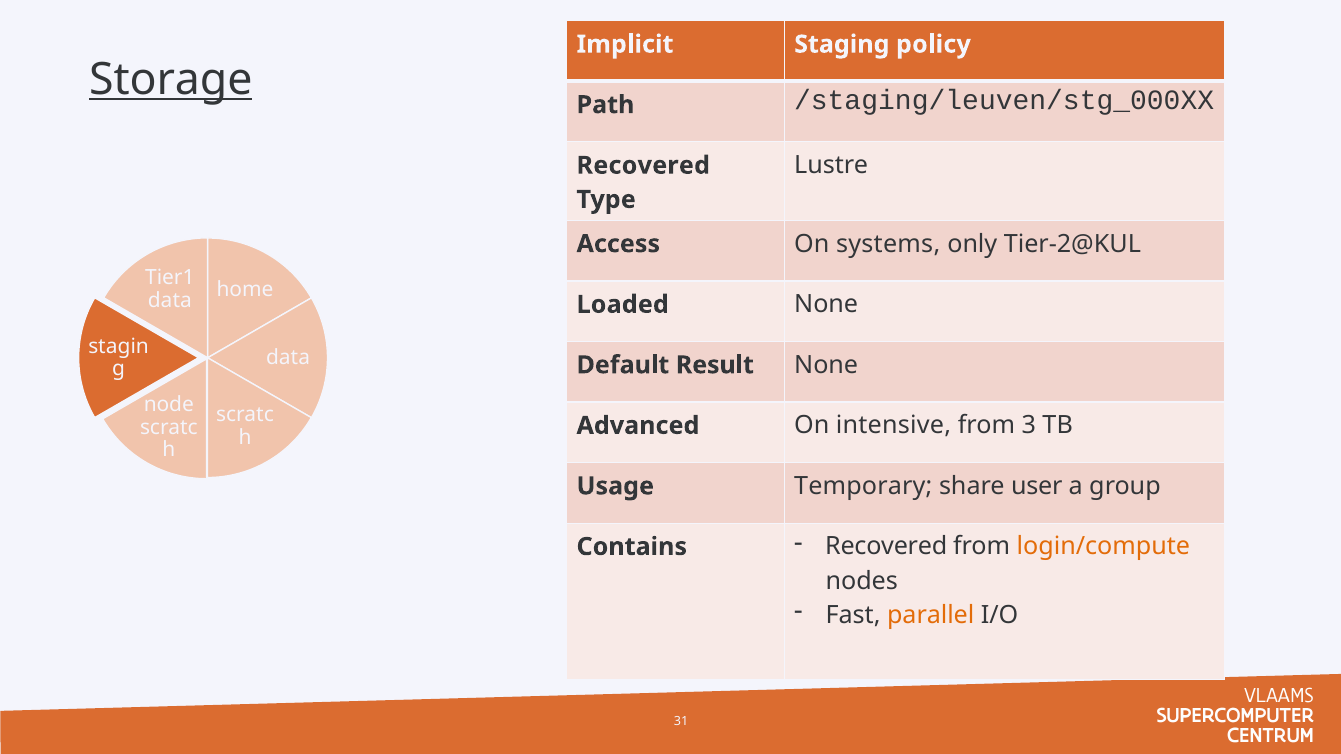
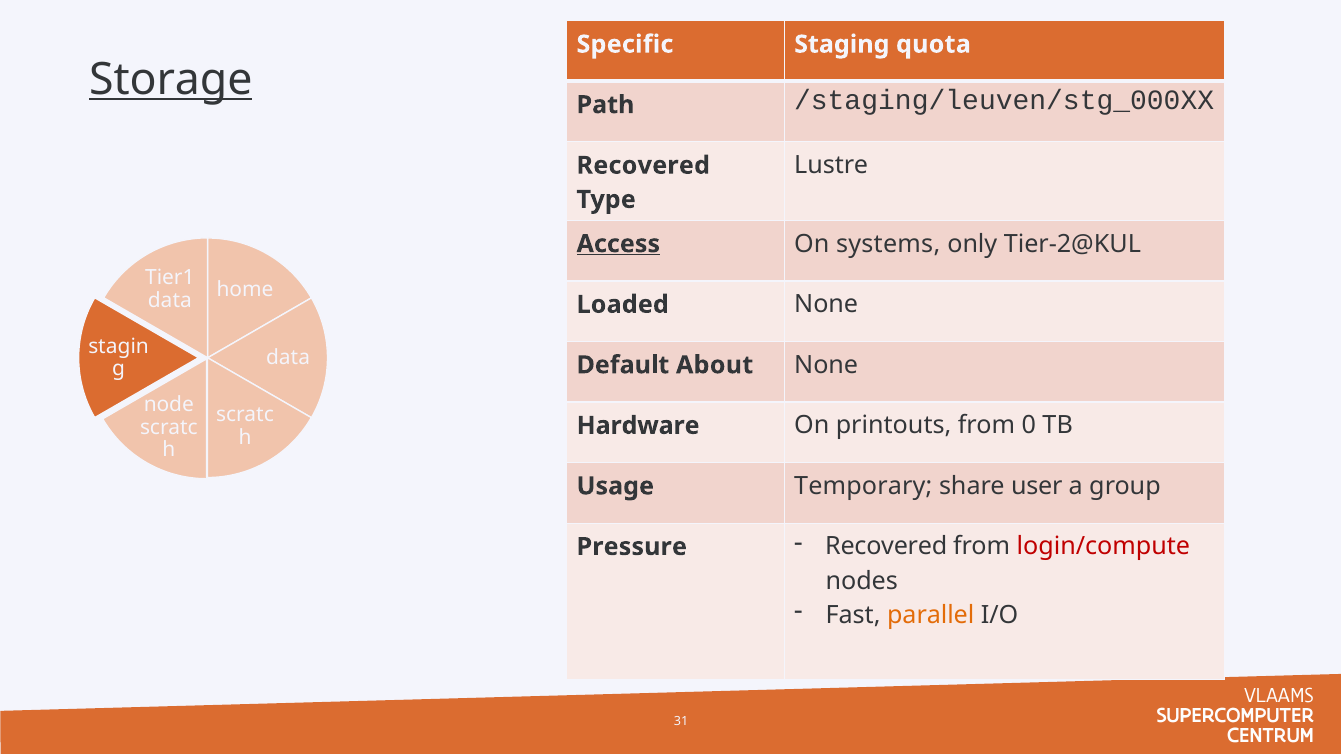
Implicit: Implicit -> Specific (625, 44)
policy: policy -> quota (933, 44)
Access underline: none -> present (618, 244)
Result: Result -> About (715, 365)
Advanced: Advanced -> Hardware (638, 426)
intensive: intensive -> printouts (894, 426)
3: 3 -> 0 (1029, 426)
Contains: Contains -> Pressure (632, 547)
login/compute colour: orange -> red (1103, 547)
